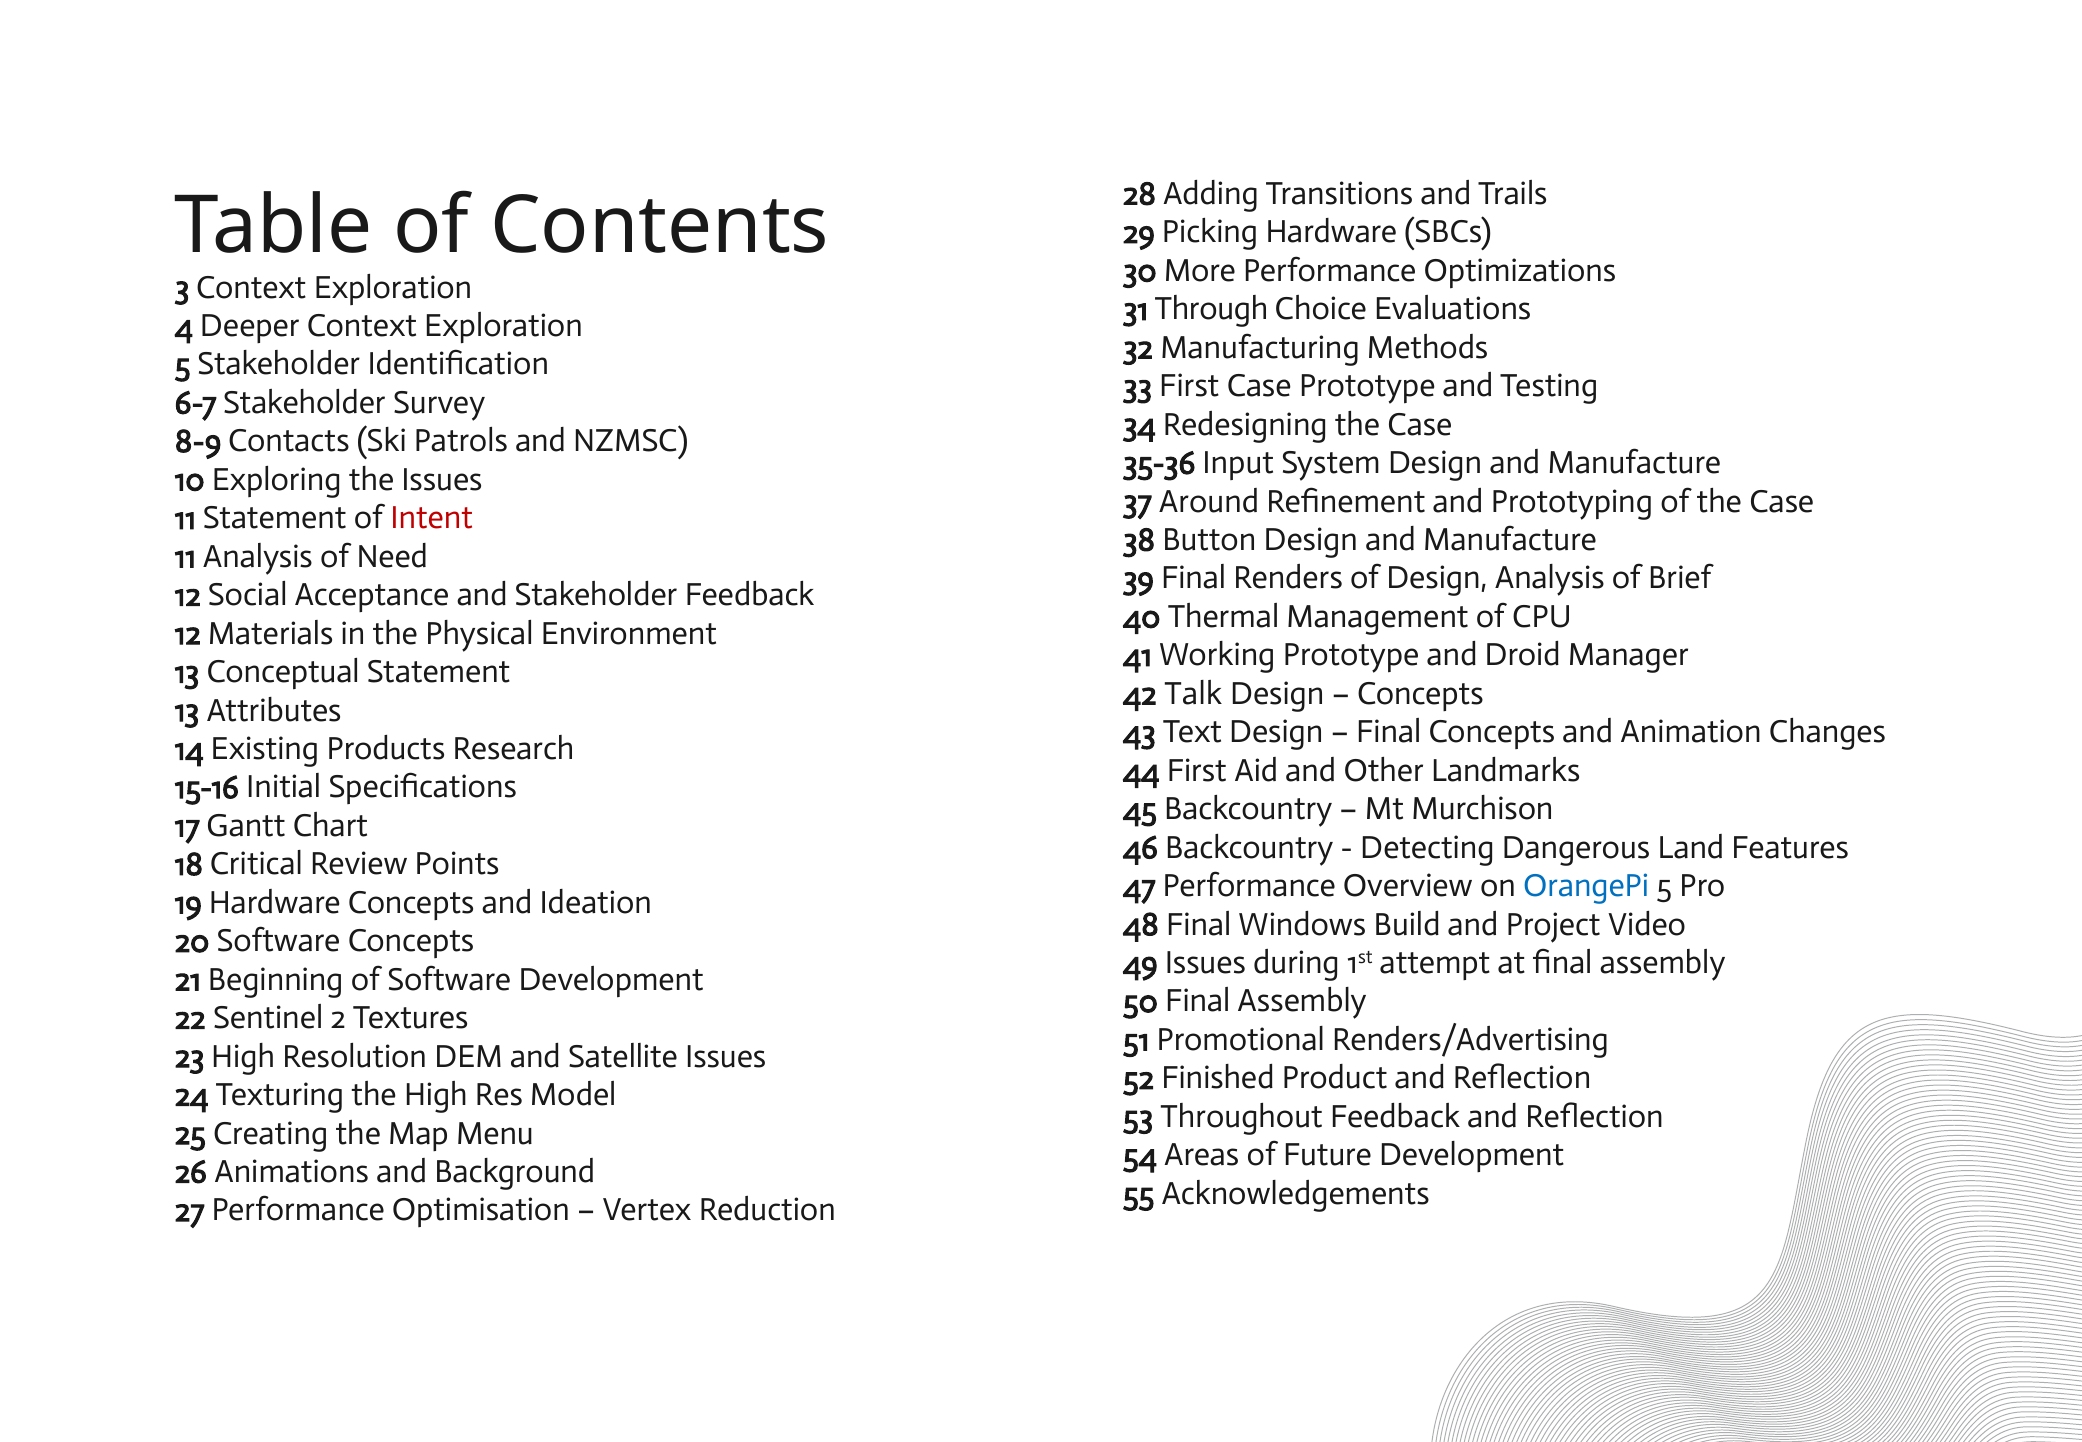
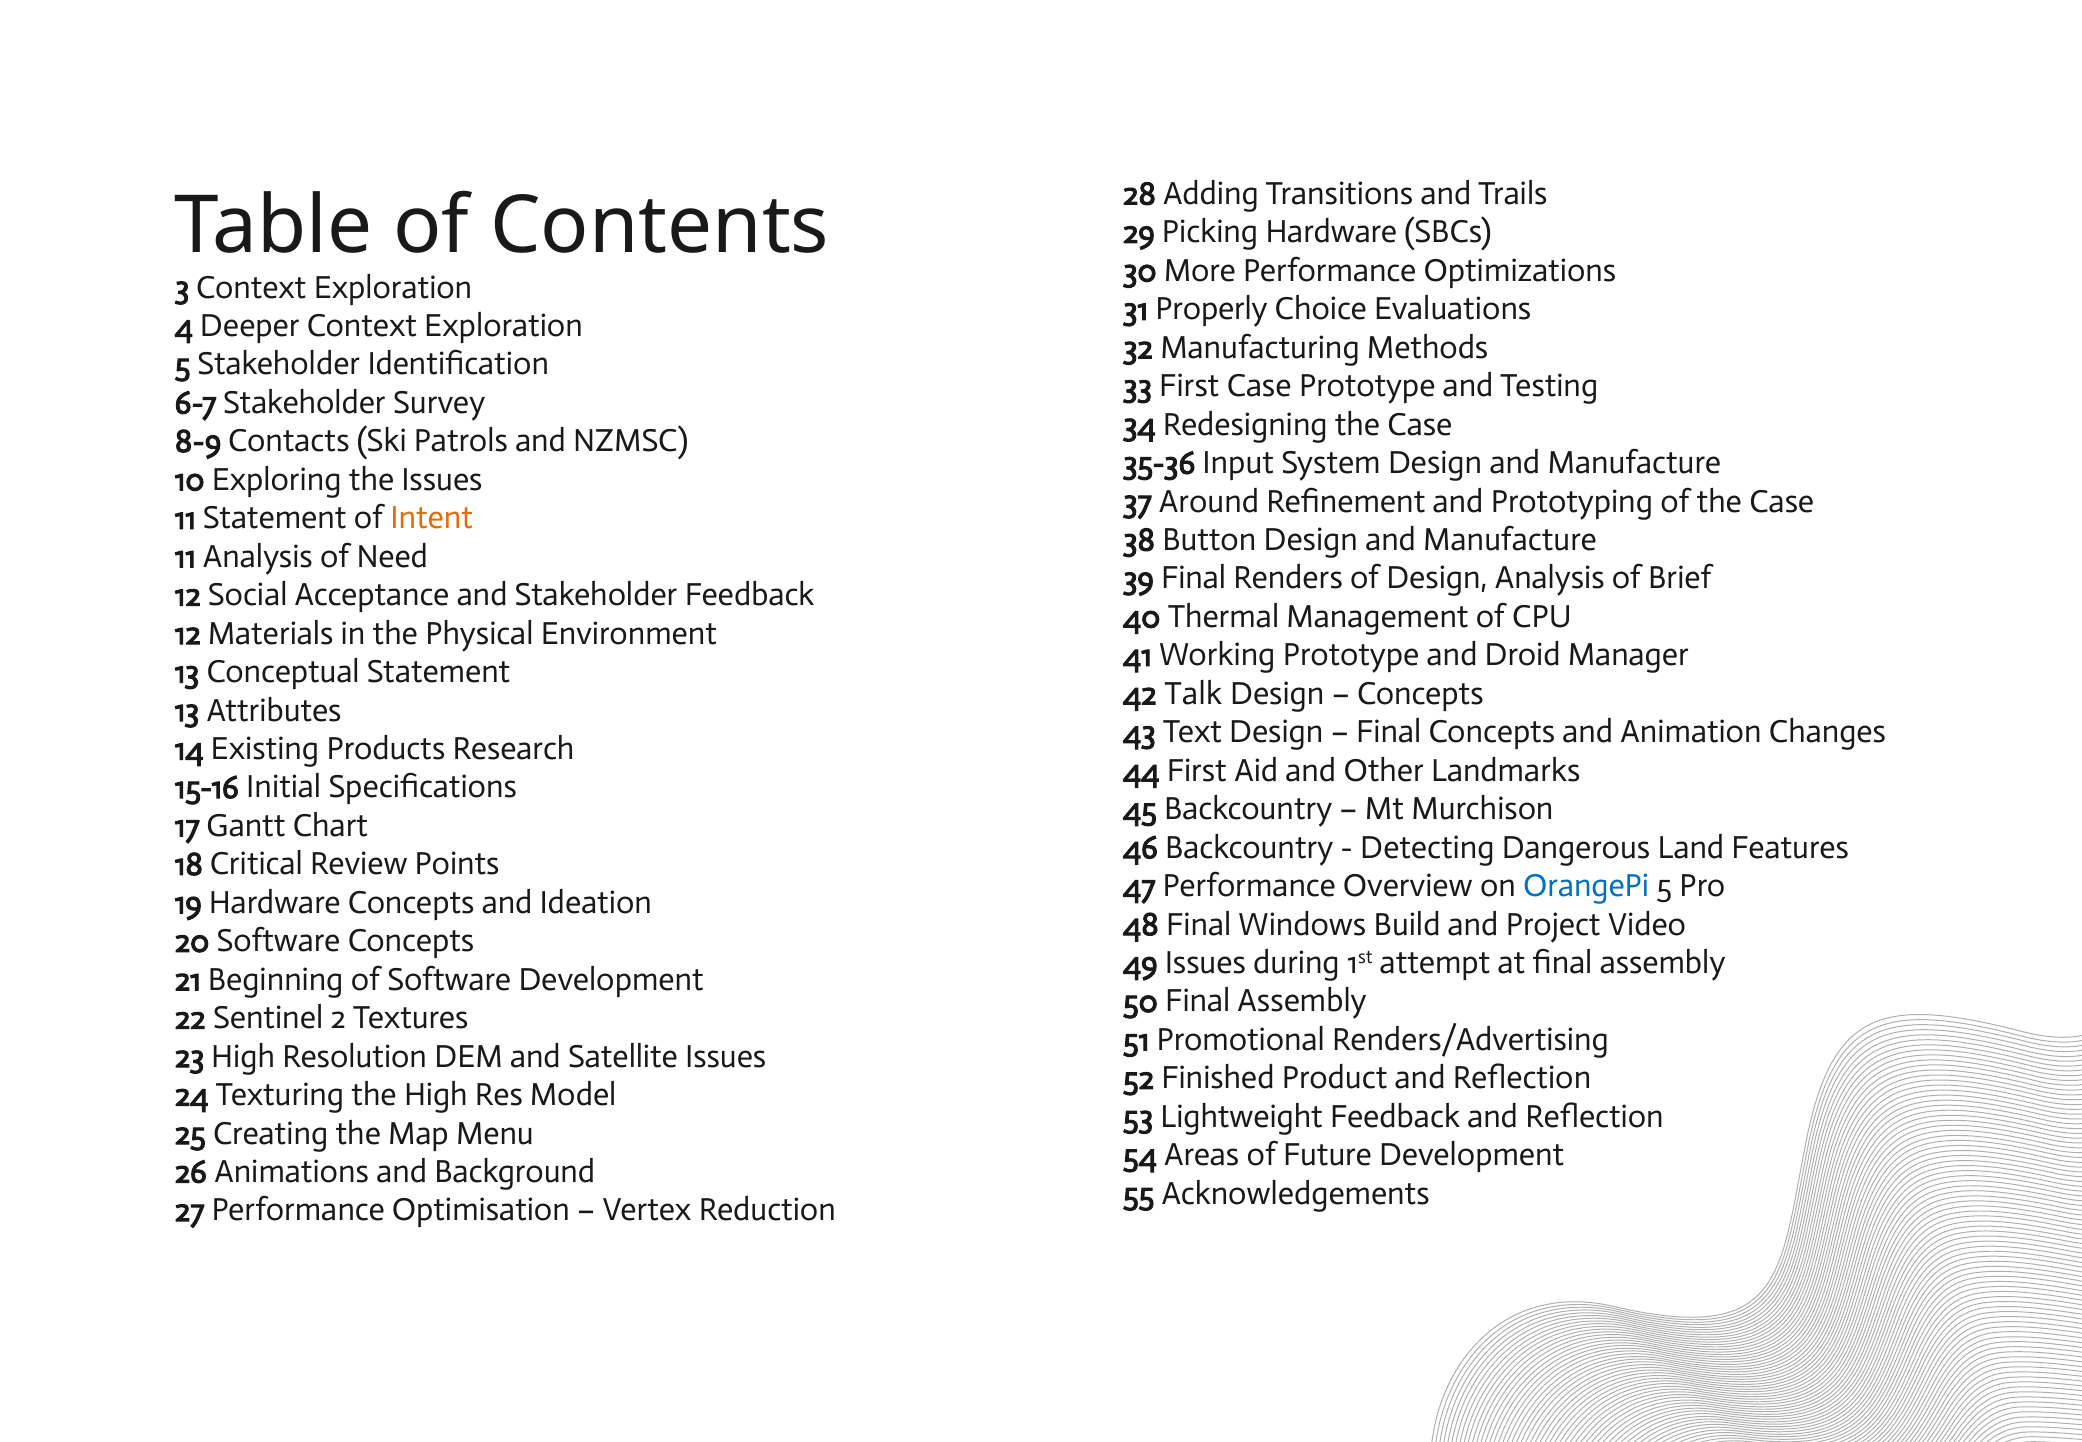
Through: Through -> Properly (1211, 309)
Intent colour: red -> orange (432, 518)
Throughout: Throughout -> Lightweight (1242, 1116)
